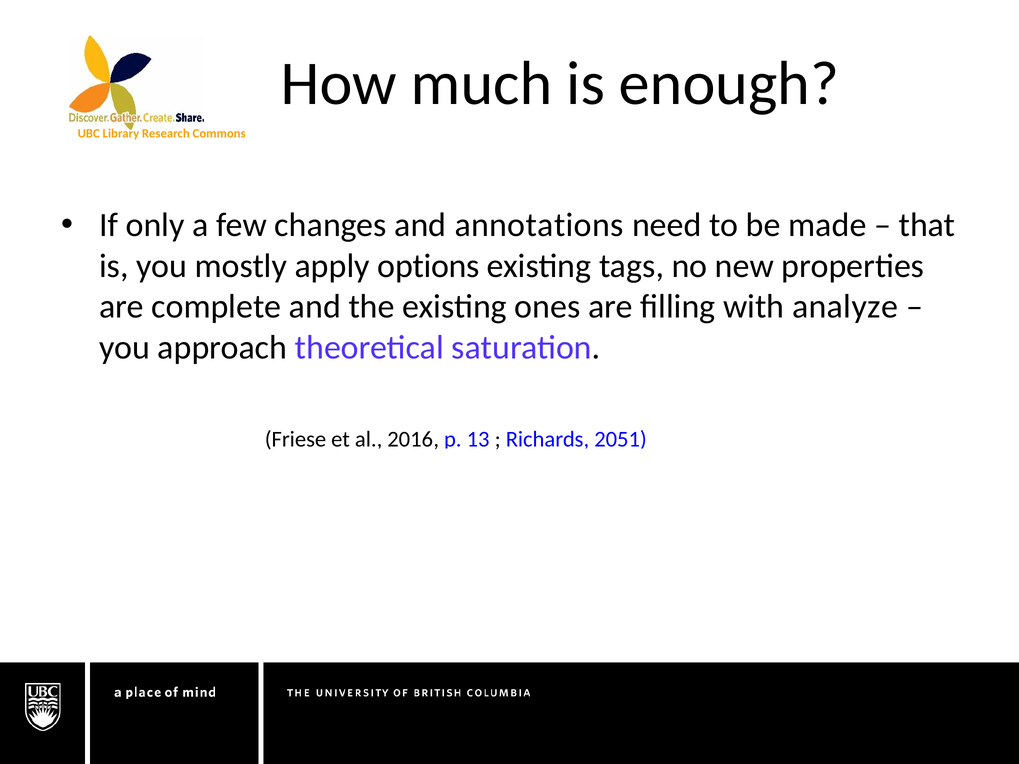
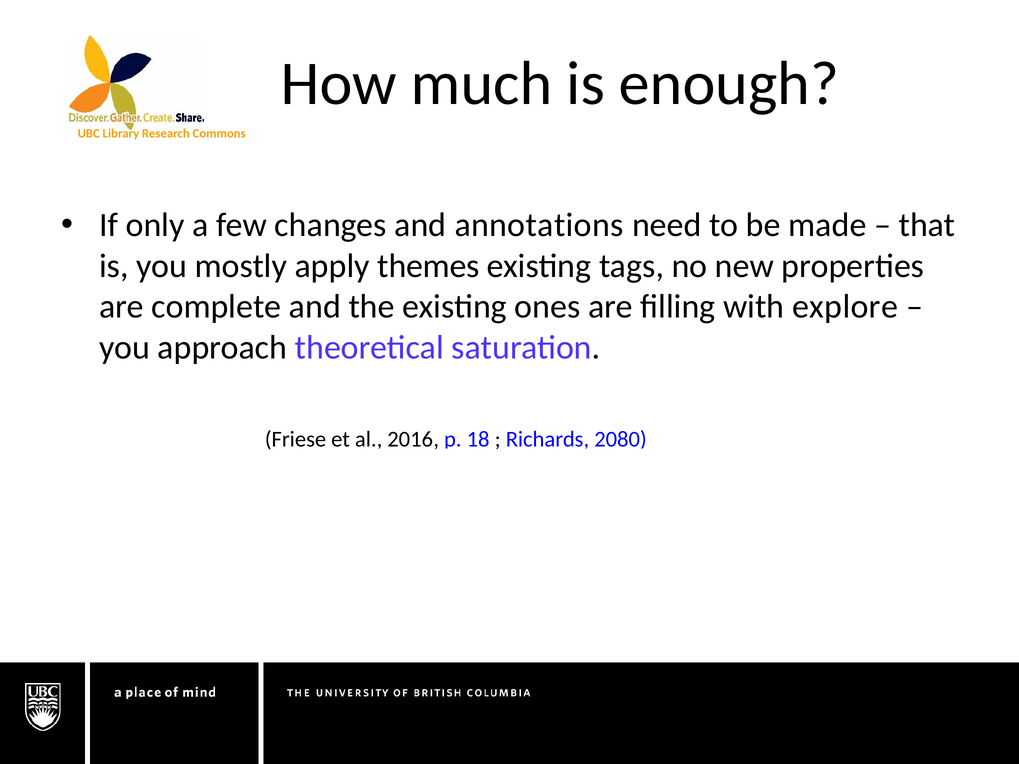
options: options -> themes (428, 266)
analyze: analyze -> explore (845, 307)
13: 13 -> 18 (478, 440)
2051: 2051 -> 2080 (621, 440)
